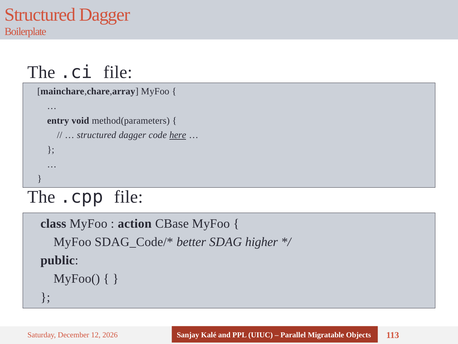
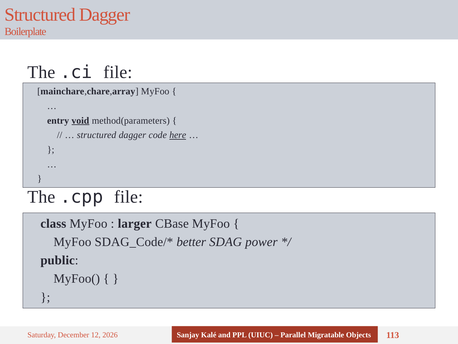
void underline: none -> present (80, 120)
action: action -> larger (135, 223)
higher: higher -> power (261, 242)
